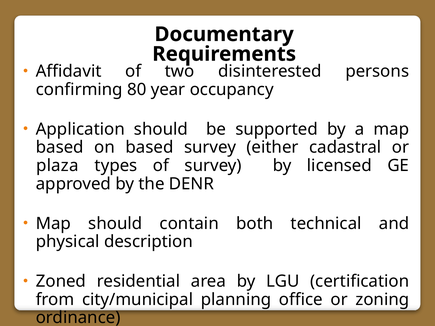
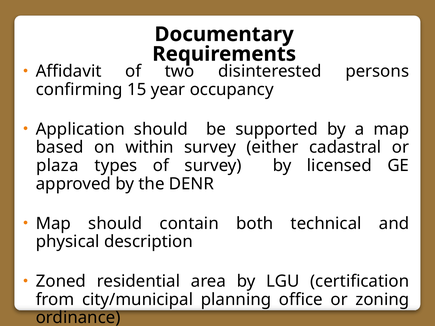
80: 80 -> 15 (137, 90)
on based: based -> within (150, 148)
